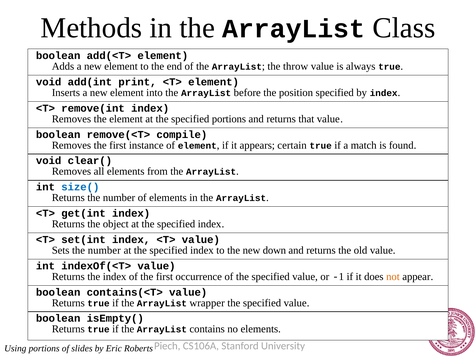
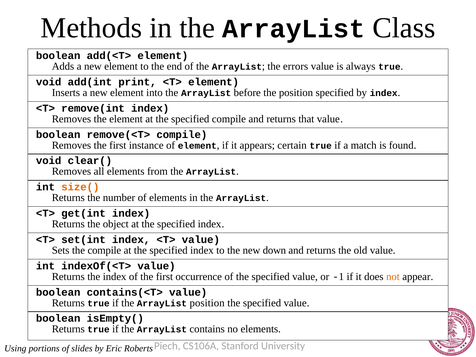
throw: throw -> errors (296, 66)
specified portions: portions -> compile (229, 119)
size( colour: blue -> orange (80, 187)
Sets the number: number -> compile (104, 250)
ArrayList wrapper: wrapper -> position (207, 303)
